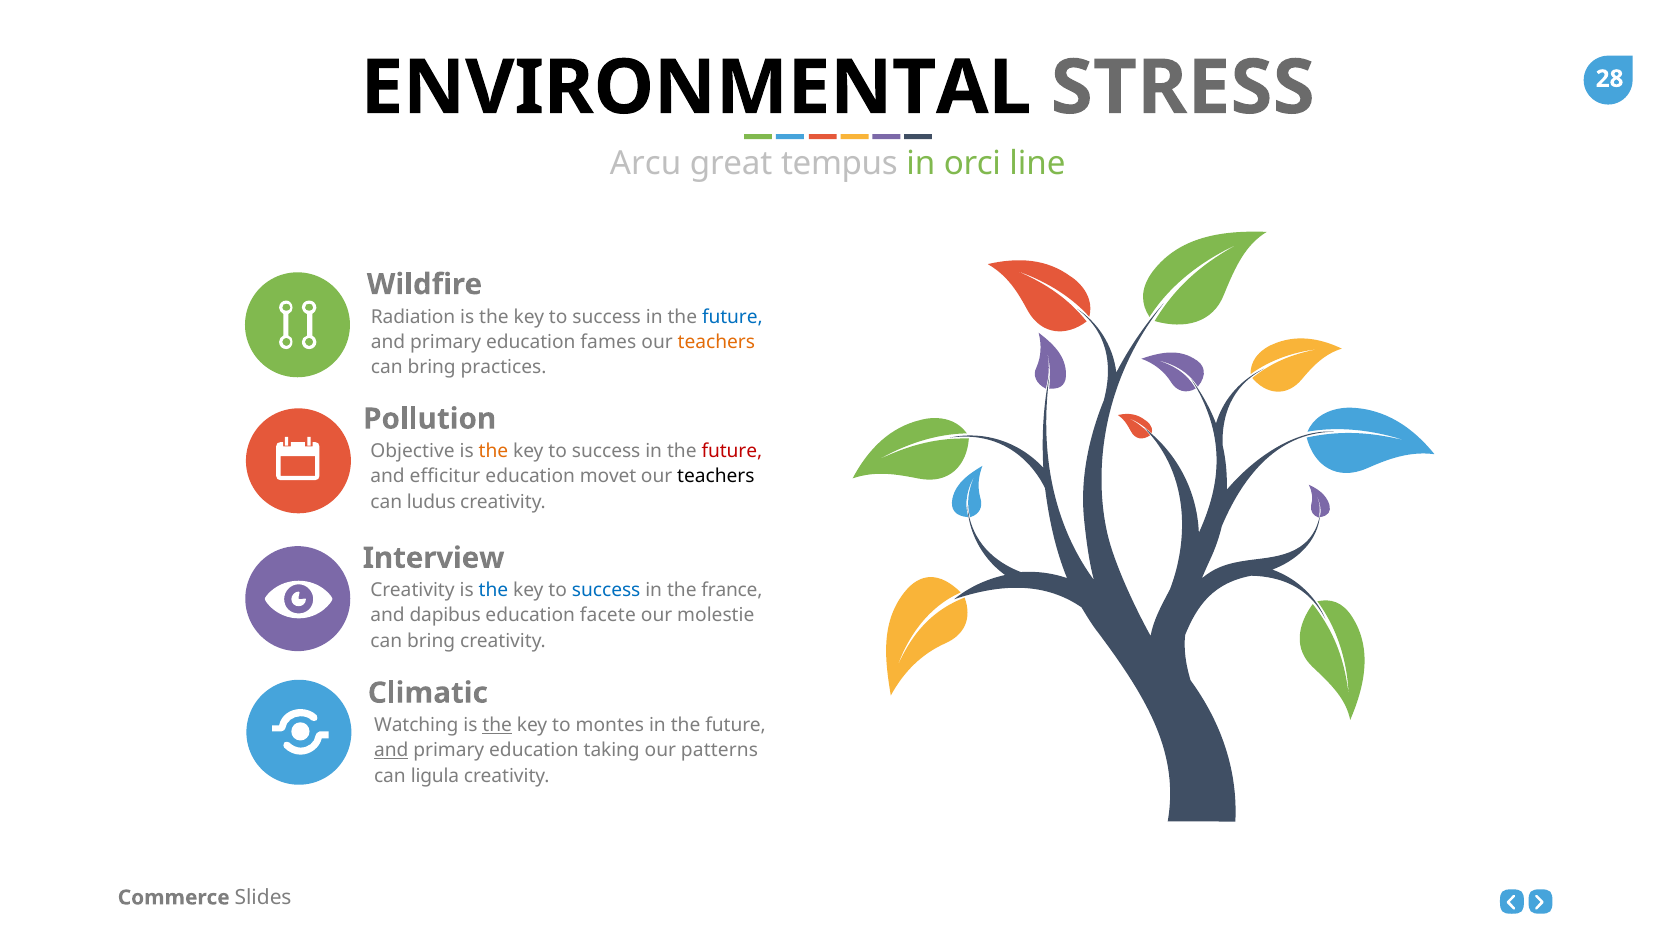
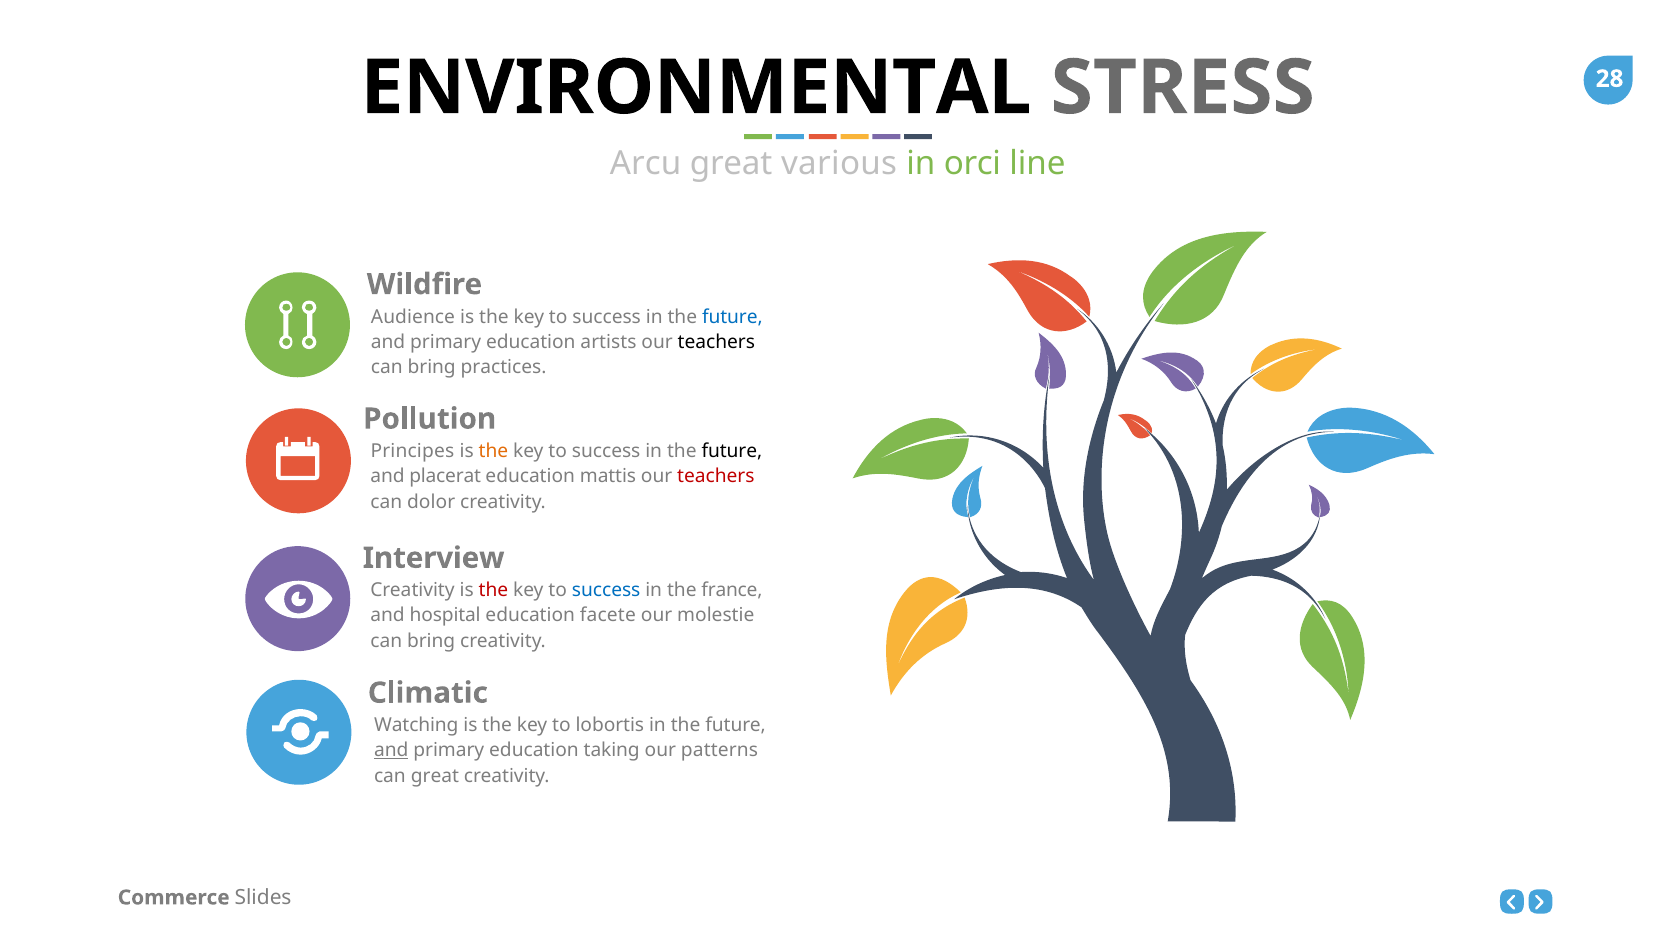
tempus: tempus -> various (839, 163)
Radiation: Radiation -> Audience (413, 317)
fames: fames -> artists (608, 342)
teachers colour: orange -> black (716, 342)
Objective: Objective -> Principes (412, 451)
future colour: red -> black (732, 451)
efficitur: efficitur -> placerat (445, 477)
movet: movet -> mattis (608, 477)
teachers colour: black -> red (716, 477)
ludus: ludus -> dolor (431, 502)
the colour: blue -> red (493, 590)
dapibus: dapibus -> hospital (445, 616)
the underline: present -> none (497, 725)
montes: montes -> lobortis (610, 725)
can ligula: ligula -> great (435, 776)
